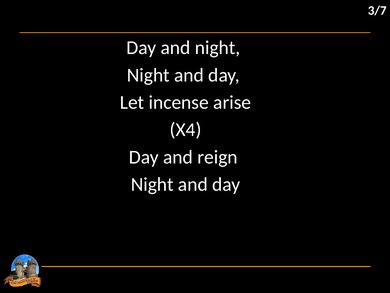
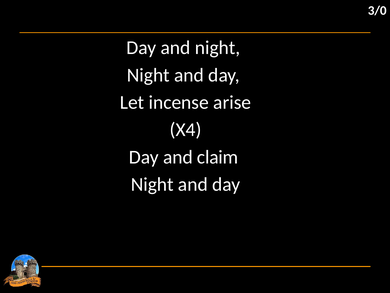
3/7: 3/7 -> 3/0 (377, 11)
reign: reign -> claim (218, 157)
